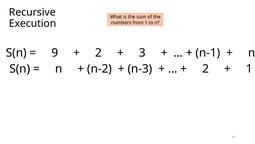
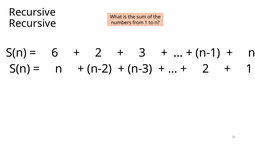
Execution: Execution -> Recursive (33, 23)
9: 9 -> 6 (55, 53)
